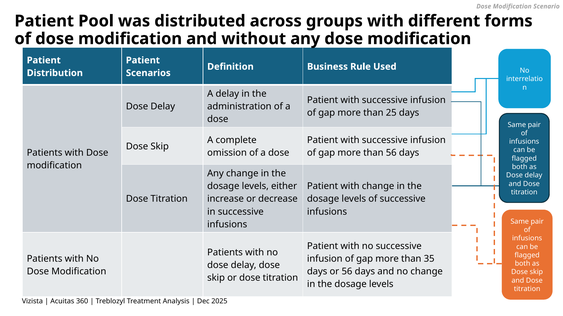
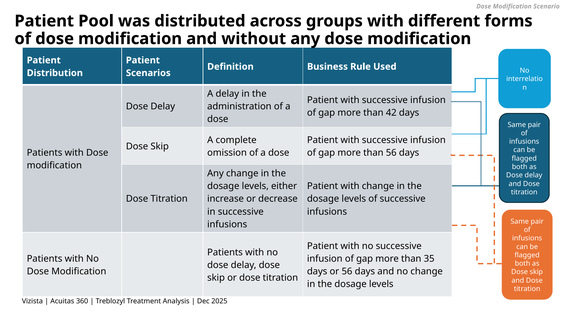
25: 25 -> 42 (391, 113)
